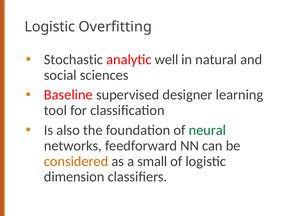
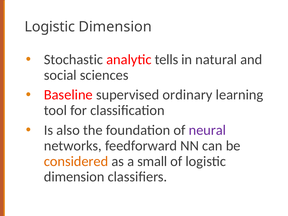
Overfitting: Overfitting -> Dimension (115, 27)
well: well -> tells (167, 60)
designer: designer -> ordinary (187, 95)
neural colour: green -> purple (207, 130)
